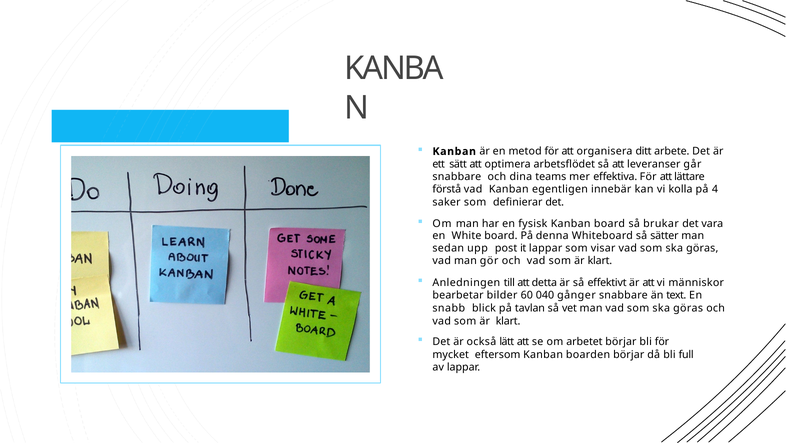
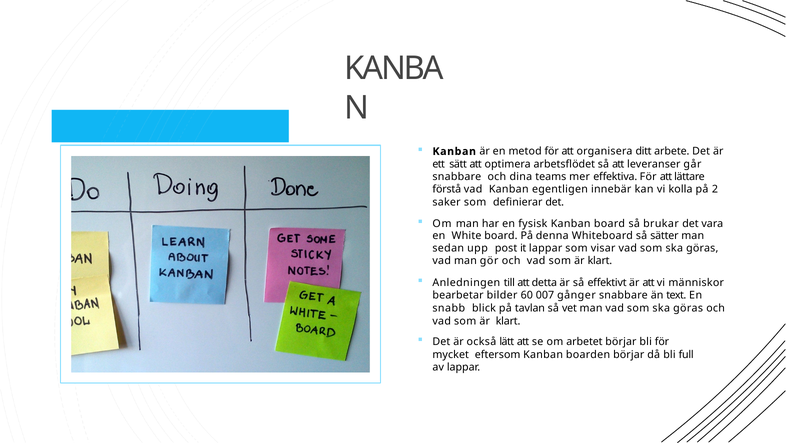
4: 4 -> 2 (715, 189)
040: 040 -> 007 (545, 295)
